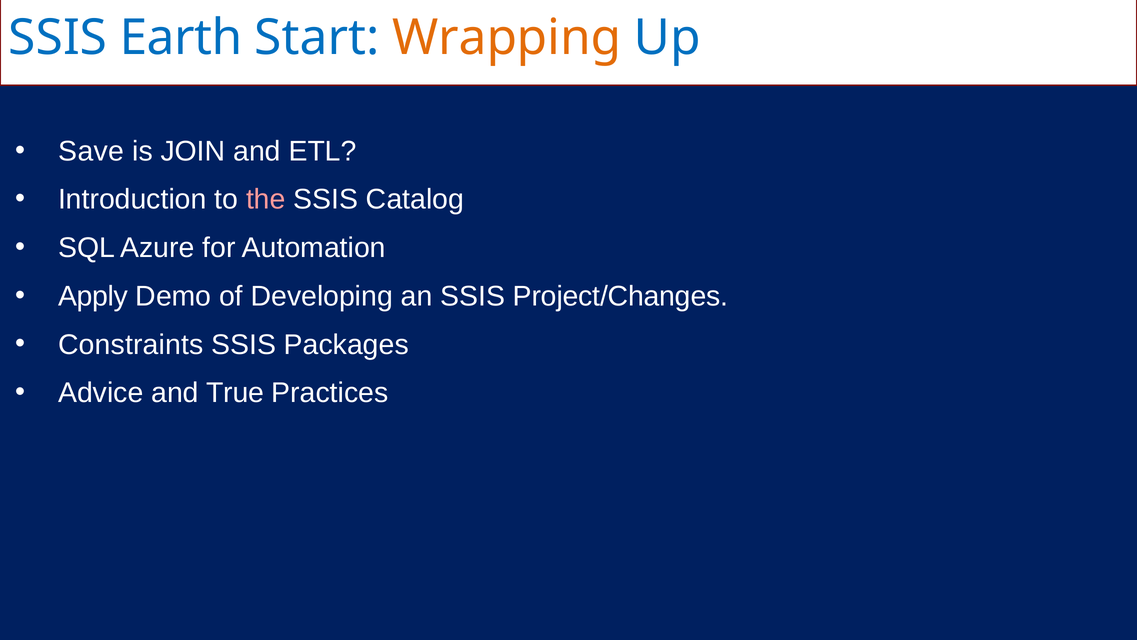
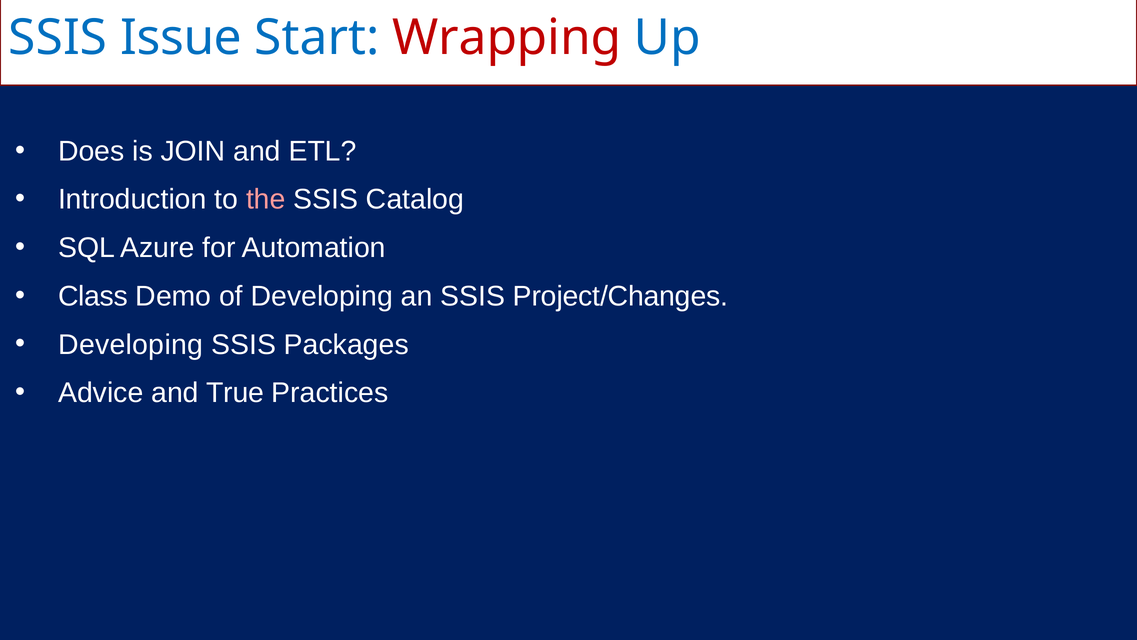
Earth: Earth -> Issue (181, 38)
Wrapping colour: orange -> red (507, 38)
Save: Save -> Does (91, 151)
Apply: Apply -> Class (93, 296)
Constraints: Constraints -> Developing (131, 344)
